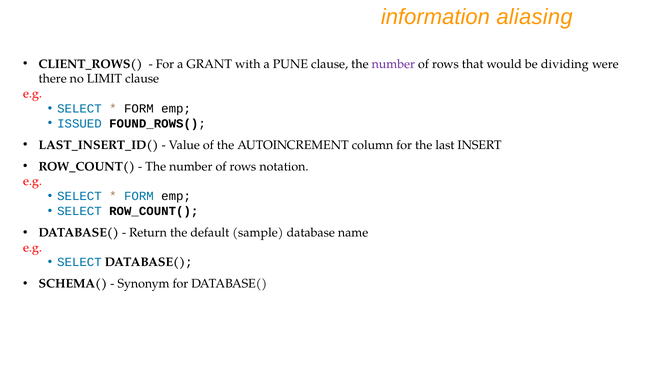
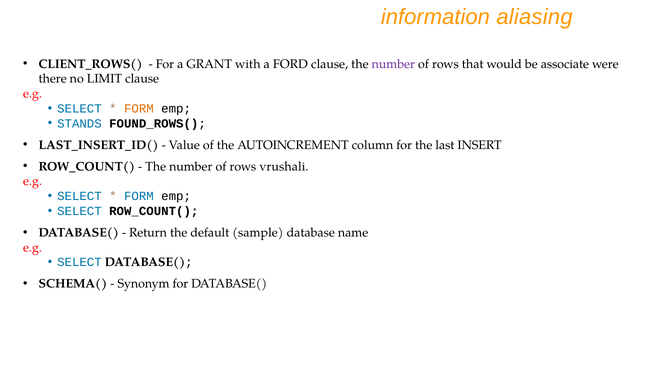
PUNE: PUNE -> FORD (290, 64)
dividing: dividing -> associate (565, 64)
FORM colour: black -> orange (139, 109)
ISSUED: ISSUED -> STANDS (79, 123)
notation: notation -> vrushali (284, 166)
